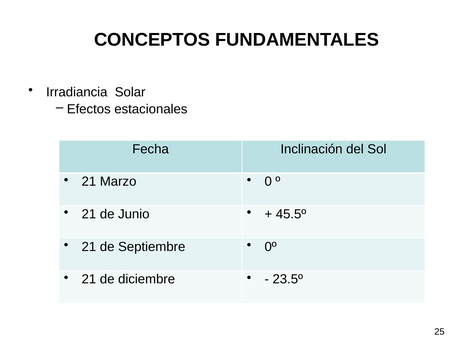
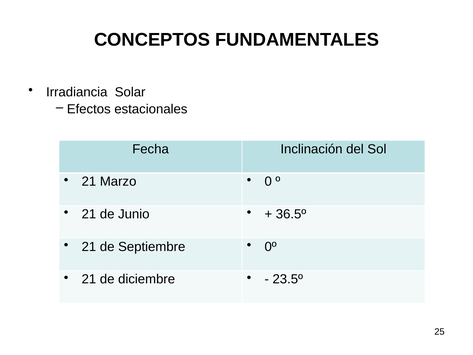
45.5º: 45.5º -> 36.5º (291, 214)
